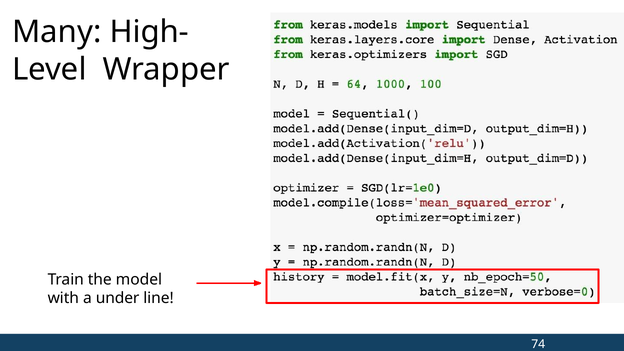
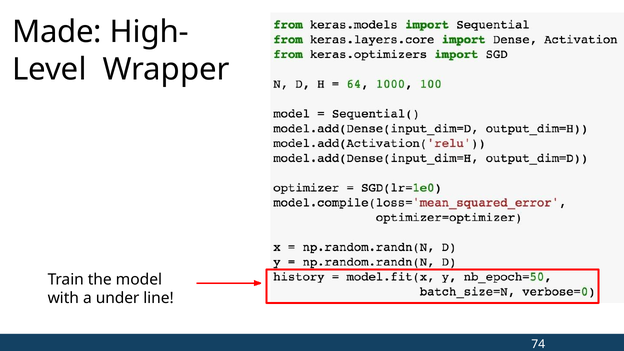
Many: Many -> Made (57, 32)
